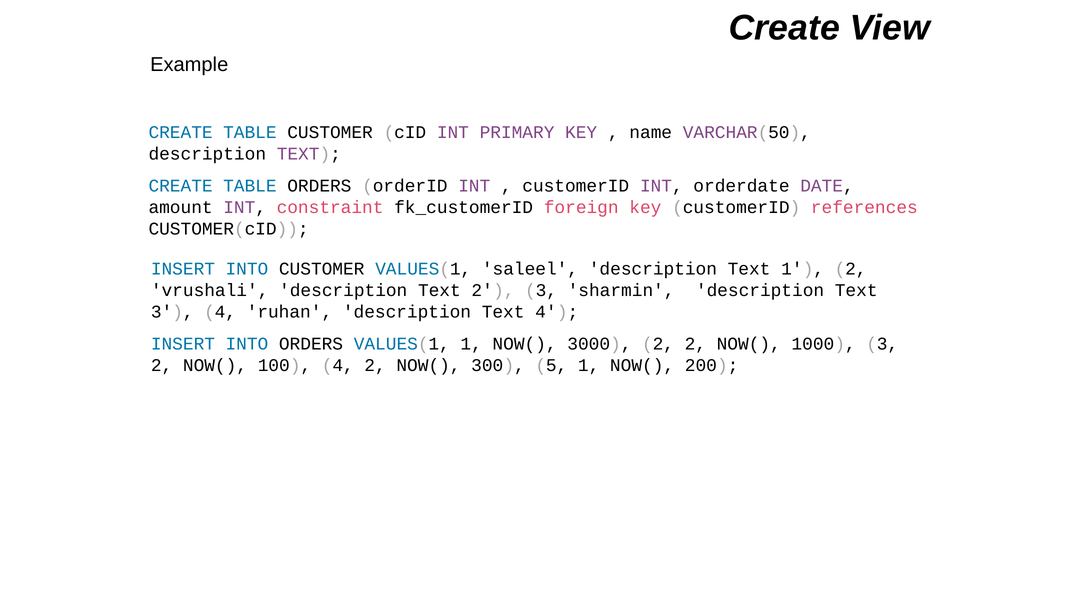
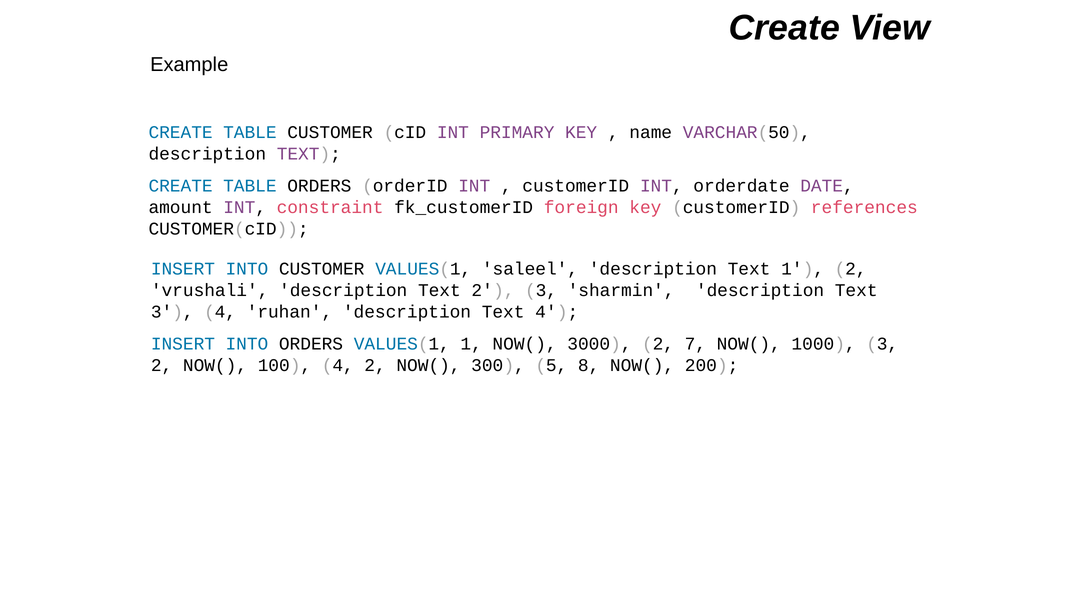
2 2: 2 -> 7 (695, 344)
5 1: 1 -> 8 (589, 365)
